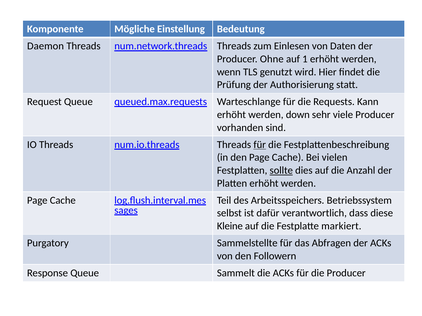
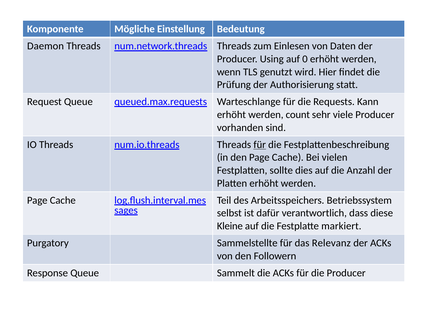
Ohne: Ohne -> Using (272, 59)
1: 1 -> 0 (305, 59)
down: down -> count (298, 115)
sollte underline: present -> none (281, 171)
Abfragen: Abfragen -> Relevanz (331, 243)
